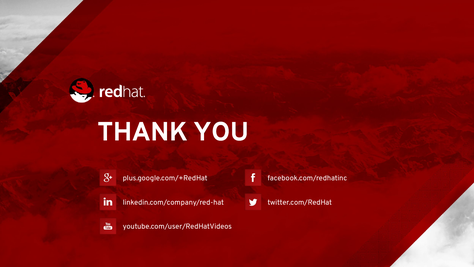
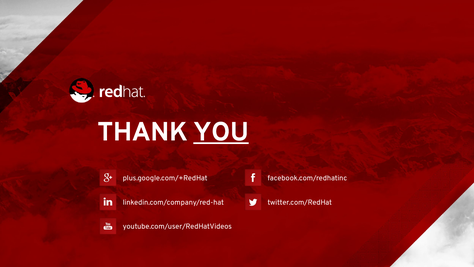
YOU underline: none -> present (221, 132)
